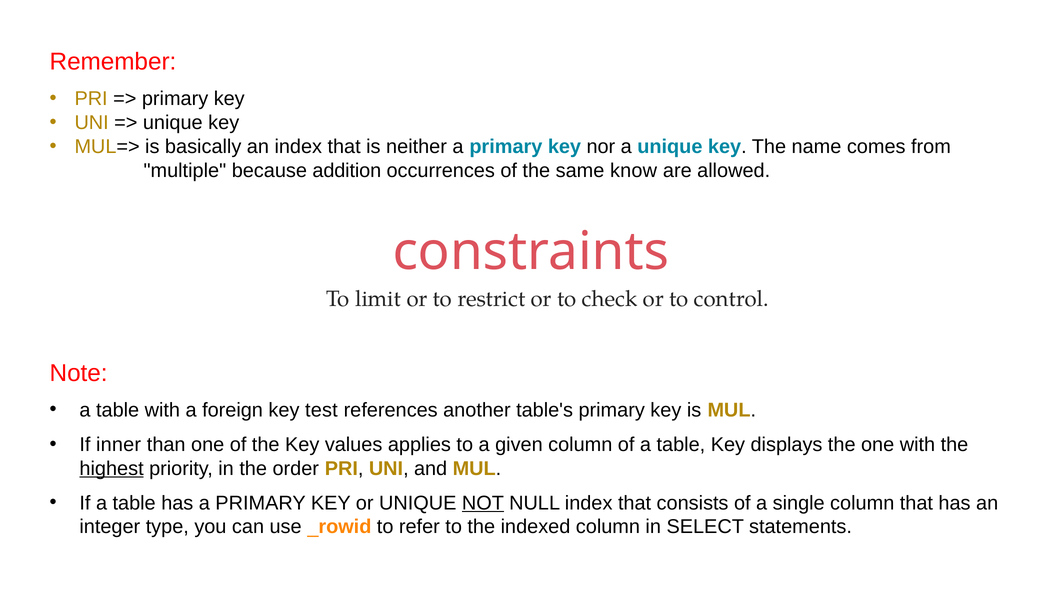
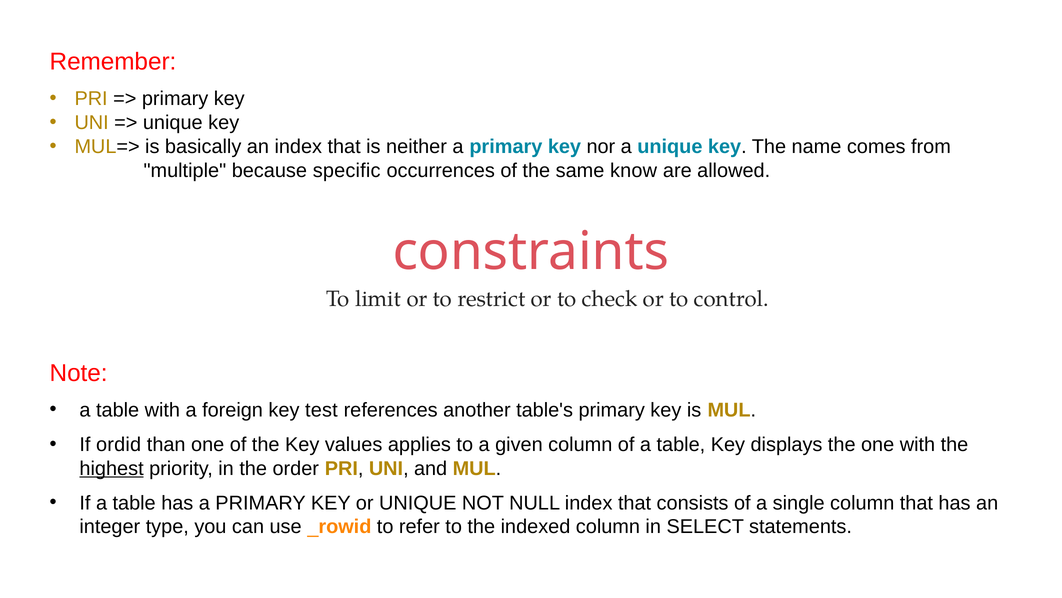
addition: addition -> specific (347, 170)
inner: inner -> ordid (119, 444)
NOT underline: present -> none (483, 502)
